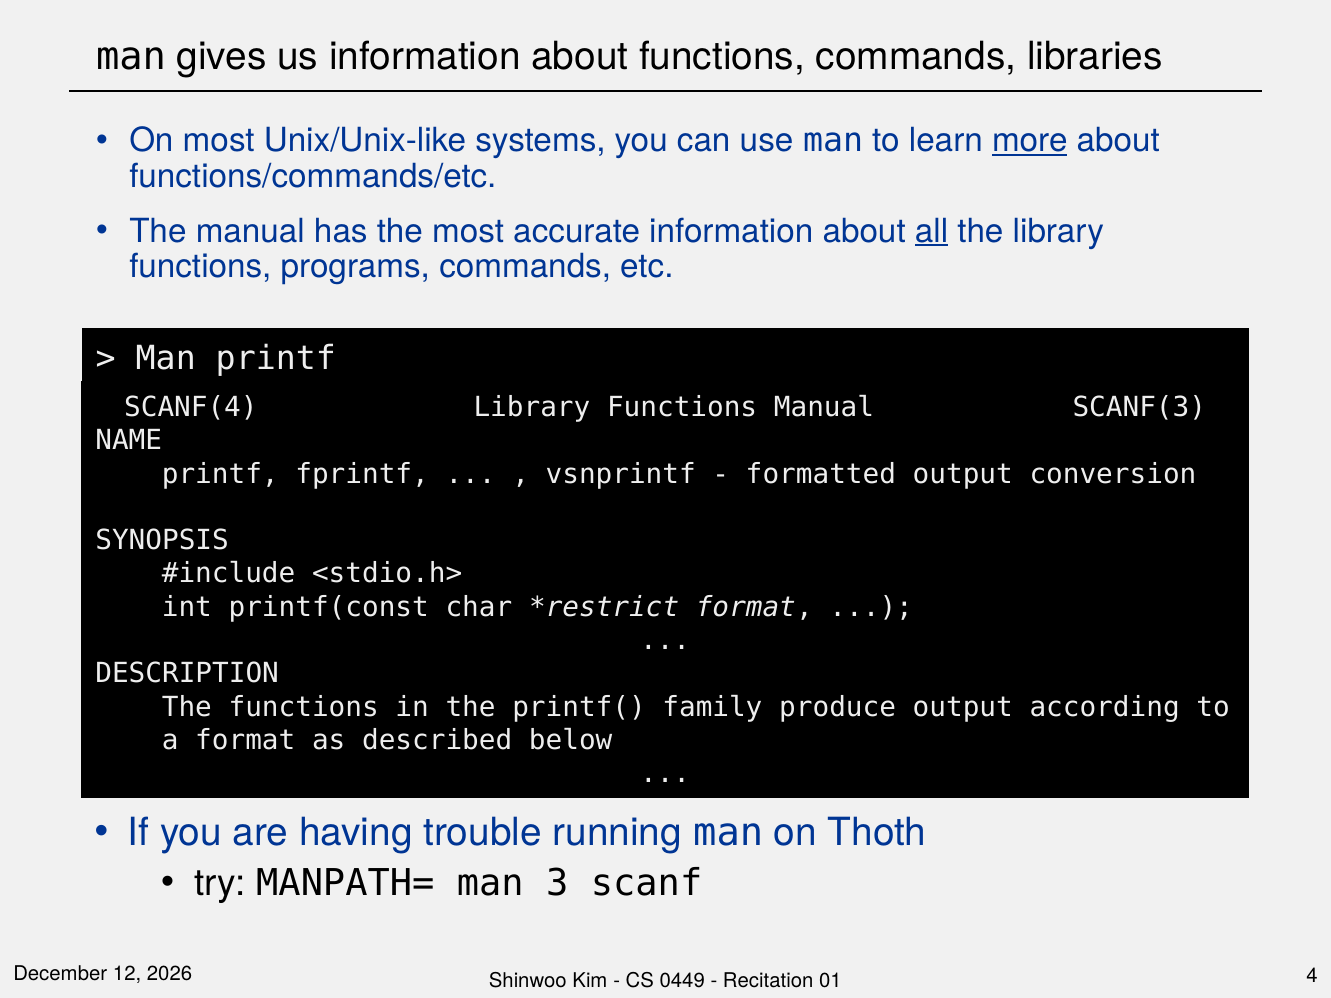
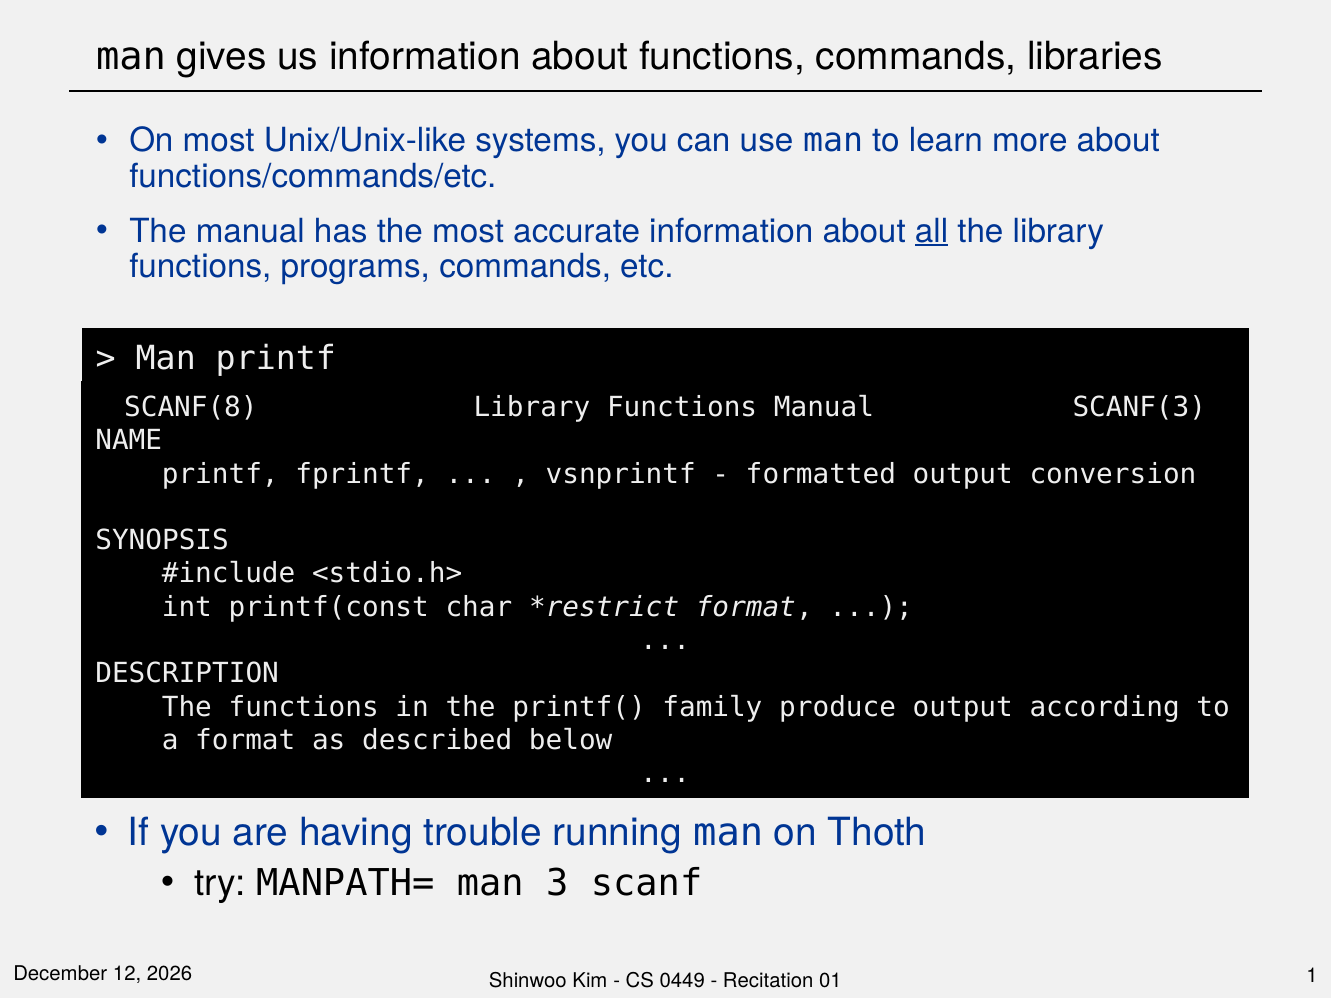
more underline: present -> none (1030, 141)
SCANF(4: SCANF(4 -> SCANF(8 (191, 408)
4: 4 -> 1 (1312, 976)
